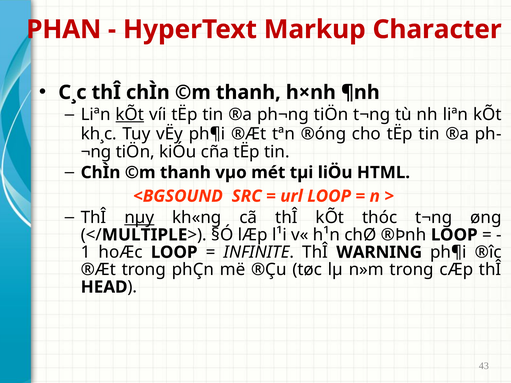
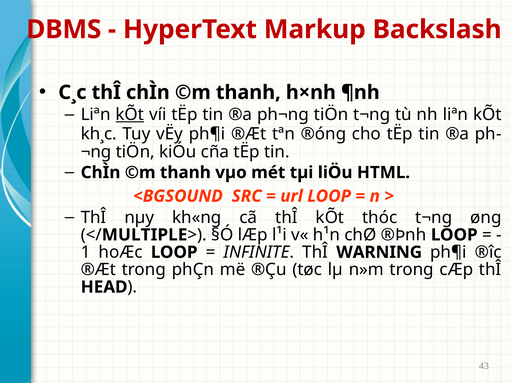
PHAN: PHAN -> DBMS (64, 30)
Character: Character -> Backslash (437, 30)
nµy underline: present -> none (139, 218)
